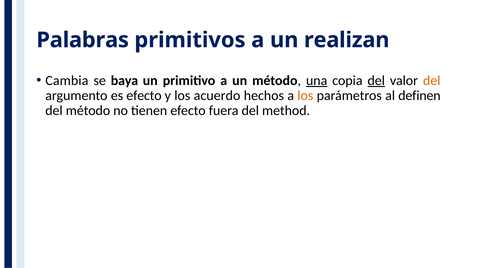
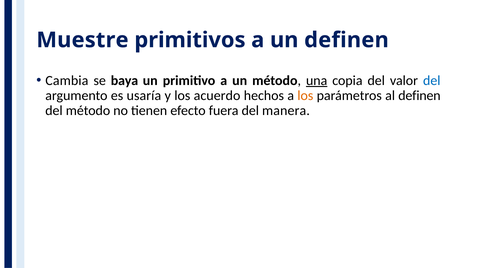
Palabras: Palabras -> Muestre (82, 40)
un realizan: realizan -> definen (346, 40)
del underline: present -> none (376, 81)
del colour: orange -> blue (432, 81)
es efecto: efecto -> usaría (144, 96)
method: method -> manera (286, 111)
